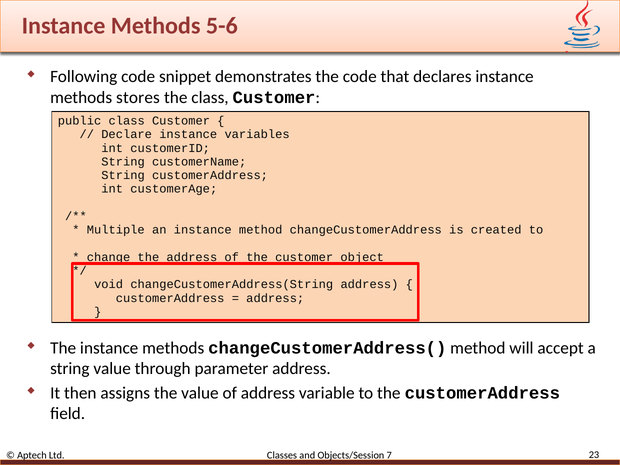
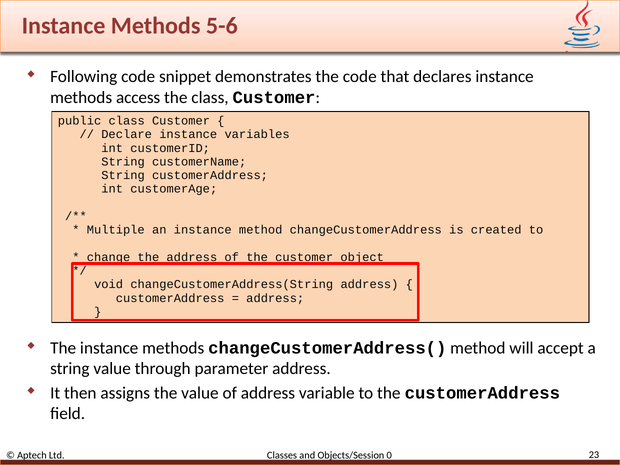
stores: stores -> access (138, 97)
7: 7 -> 0 (389, 455)
